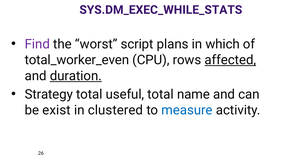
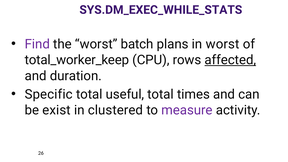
script: script -> batch (137, 44)
in which: which -> worst (223, 44)
total_worker_even: total_worker_even -> total_worker_keep (77, 60)
duration underline: present -> none (76, 76)
Strategy: Strategy -> Specific (49, 94)
name: name -> times (193, 94)
measure colour: blue -> purple (187, 110)
